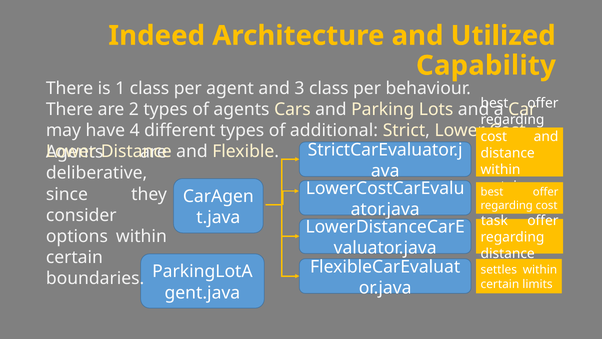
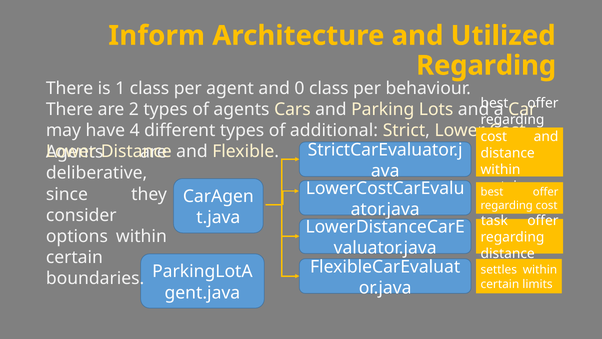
Indeed: Indeed -> Inform (157, 36)
Capability: Capability -> Regarding (486, 65)
3: 3 -> 0 (299, 88)
